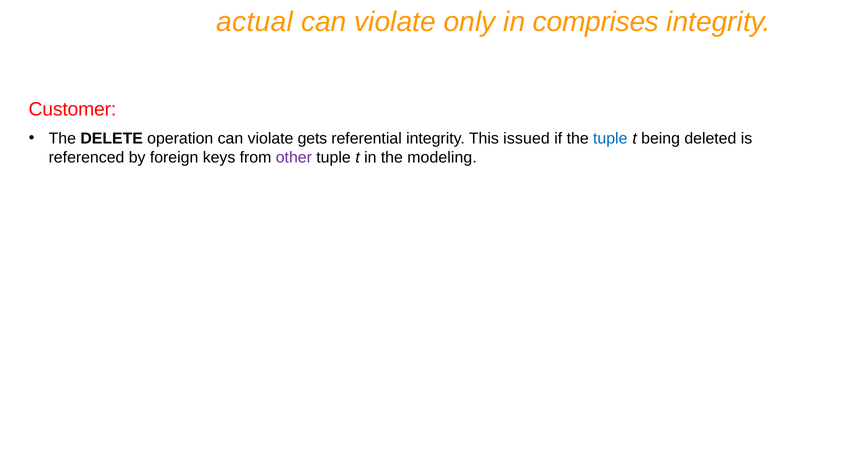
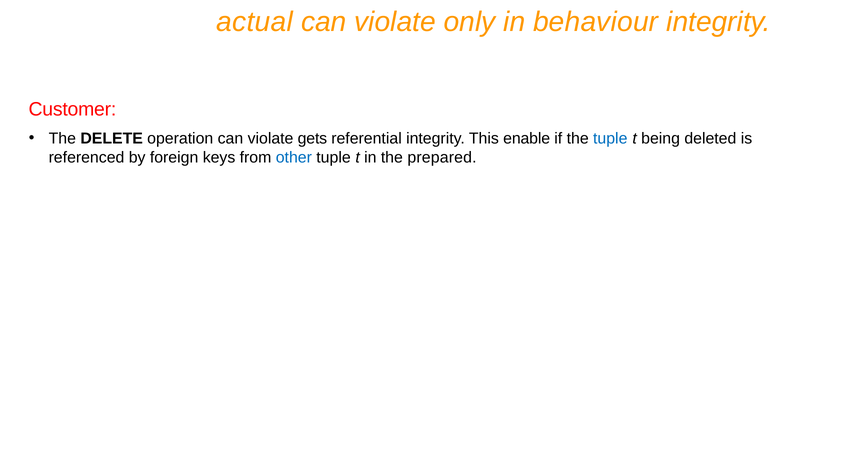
comprises: comprises -> behaviour (596, 22)
issued: issued -> enable (527, 138)
other colour: purple -> blue (294, 158)
modeling: modeling -> prepared (442, 158)
